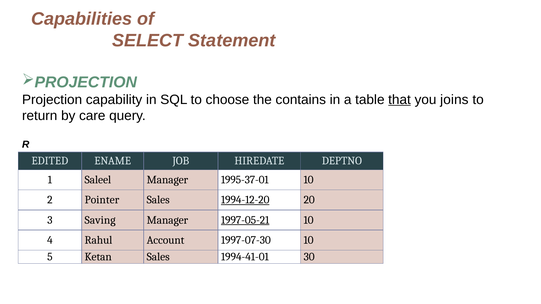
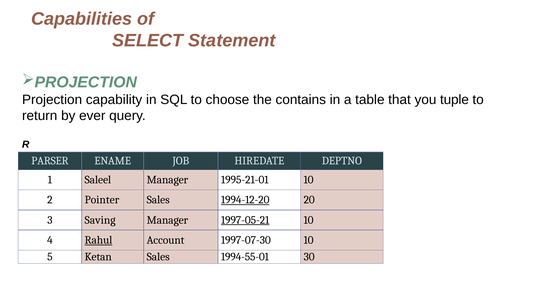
that underline: present -> none (400, 100)
joins: joins -> tuple (454, 100)
care: care -> ever (92, 116)
EDITED: EDITED -> PARSER (50, 161)
1995-37-01: 1995-37-01 -> 1995-21-01 (245, 180)
Rahul underline: none -> present (98, 240)
1994-41-01: 1994-41-01 -> 1994-55-01 (245, 257)
